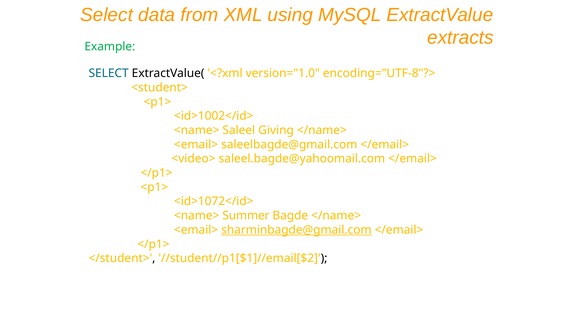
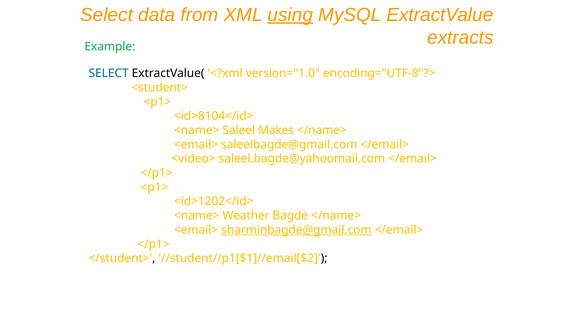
using underline: none -> present (290, 15)
<id>1002</id>: <id>1002</id> -> <id>8104</id> (214, 116)
Giving: Giving -> Makes (276, 130)
<id>1072</id>: <id>1072</id> -> <id>1202</id> (214, 201)
Summer: Summer -> Weather (246, 216)
